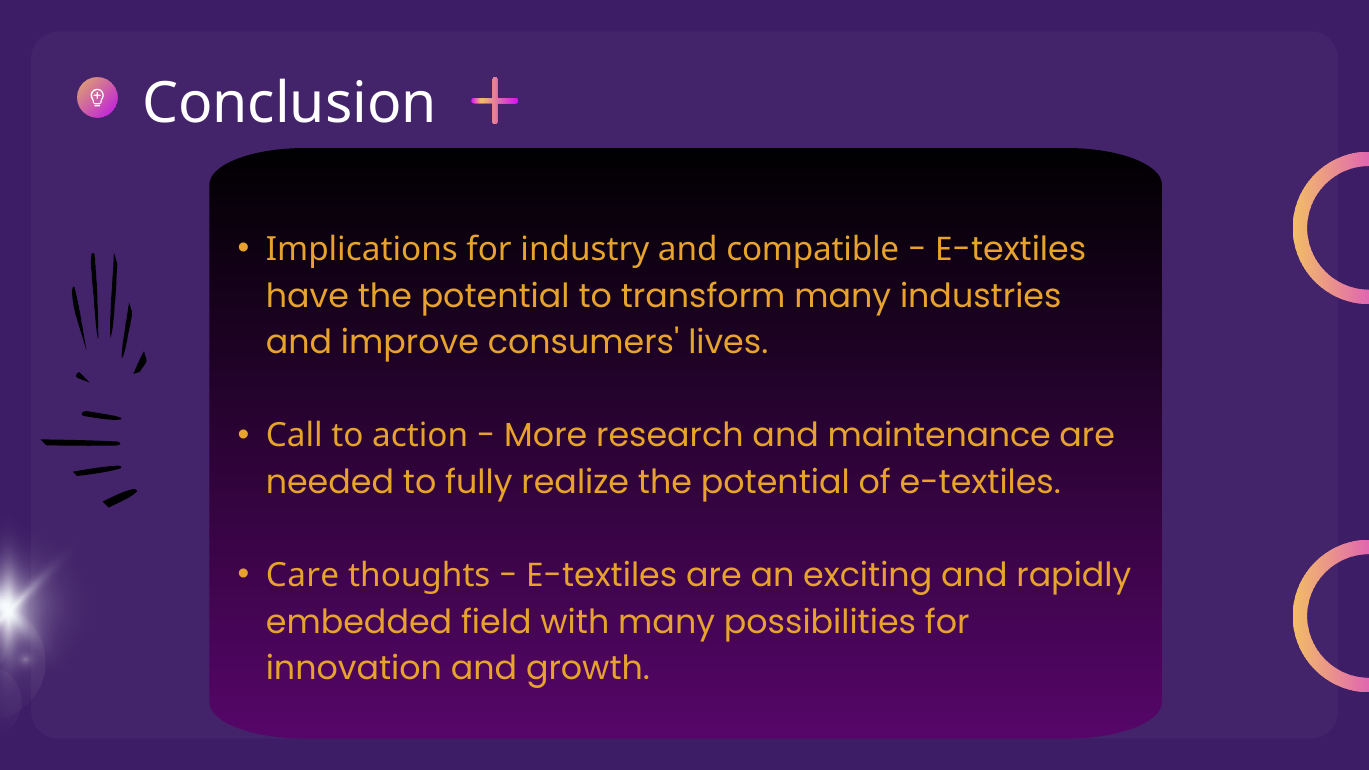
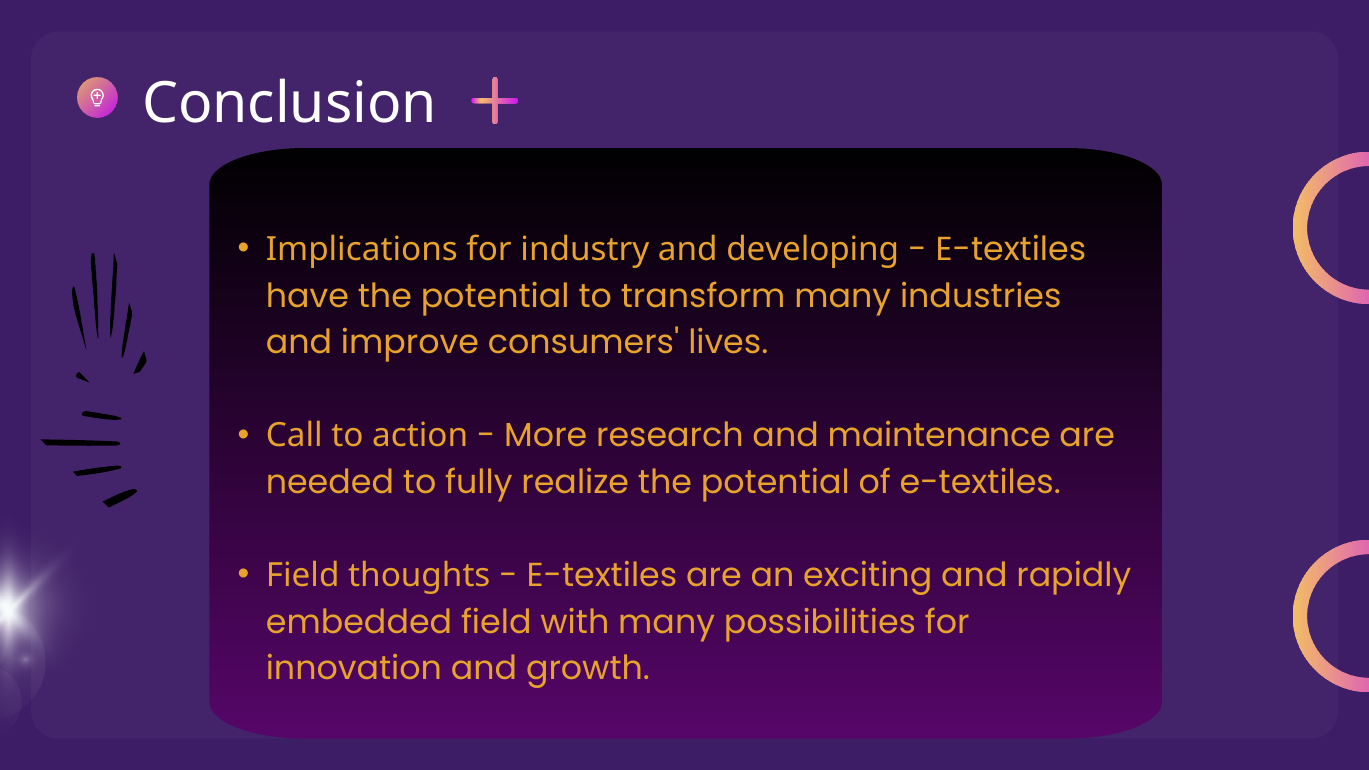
compatible: compatible -> developing (813, 250)
Care: Care -> Field (303, 576)
